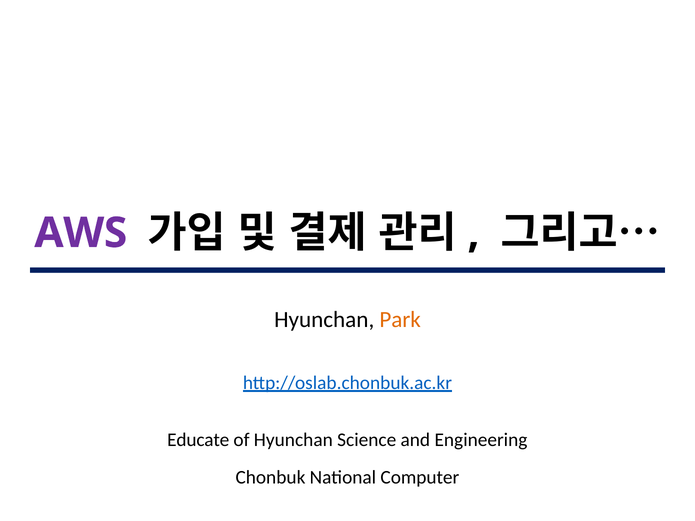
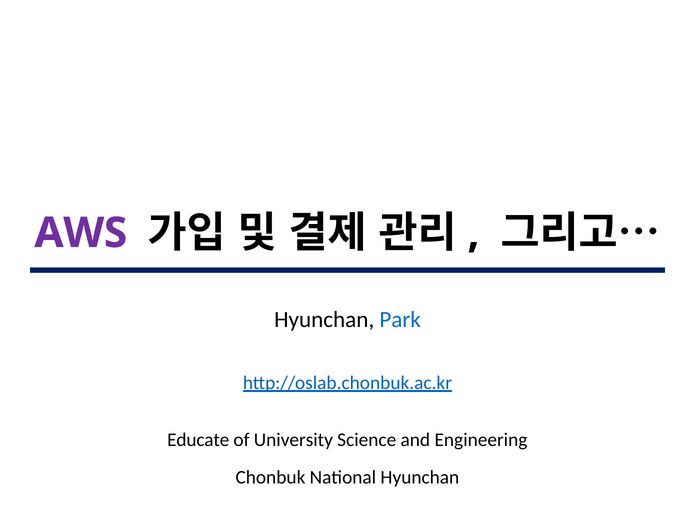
Park colour: orange -> blue (400, 320)
of Hyunchan: Hyunchan -> University (293, 440)
National Computer: Computer -> Hyunchan (420, 478)
